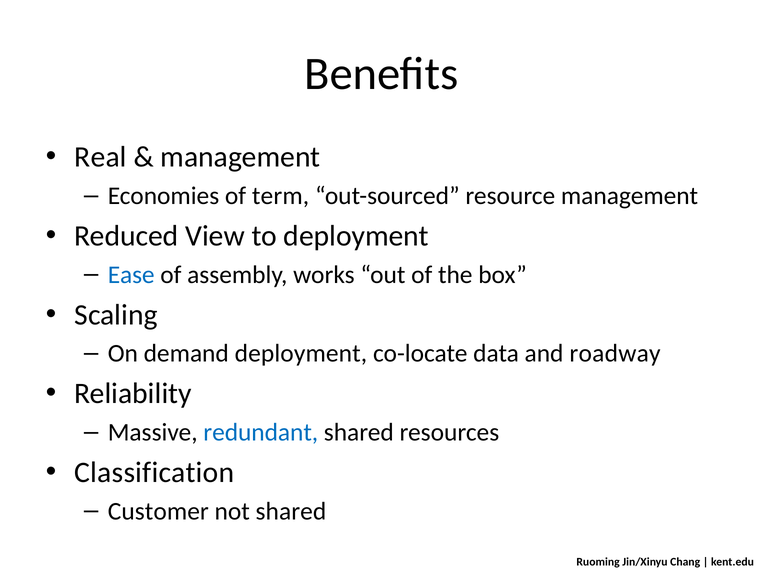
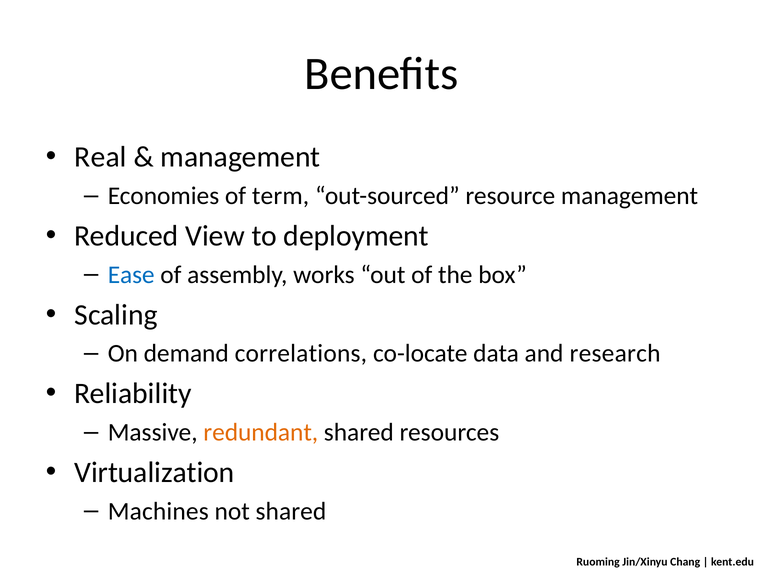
demand deployment: deployment -> correlations (301, 354)
roadway: roadway -> research (615, 354)
redundant colour: blue -> orange (261, 433)
Classification: Classification -> Virtualization (154, 473)
Customer: Customer -> Machines (158, 511)
